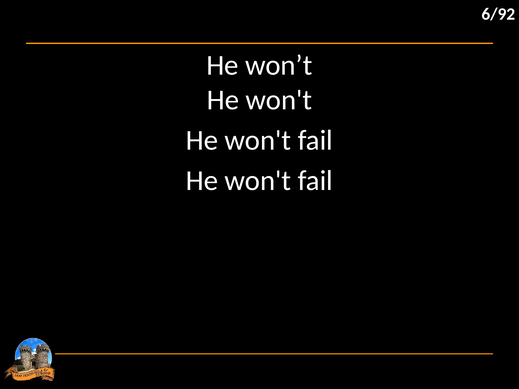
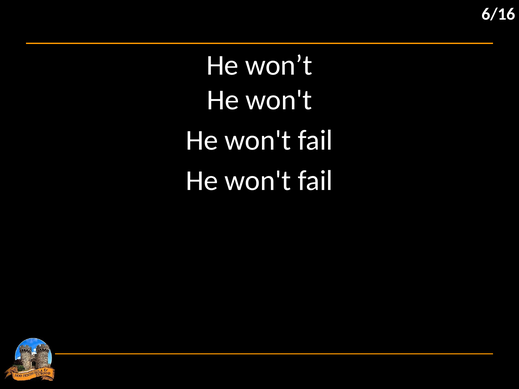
6/92: 6/92 -> 6/16 (498, 14)
